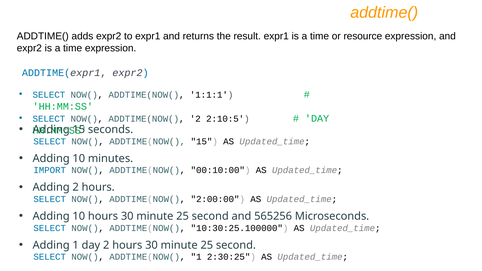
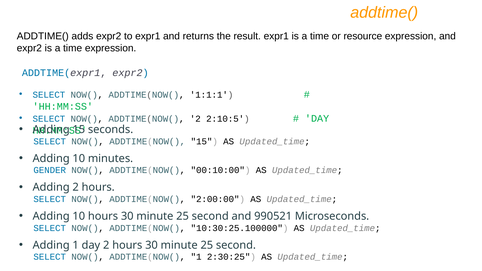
IMPORT: IMPORT -> GENDER (50, 170)
565256: 565256 -> 990521 (273, 216)
